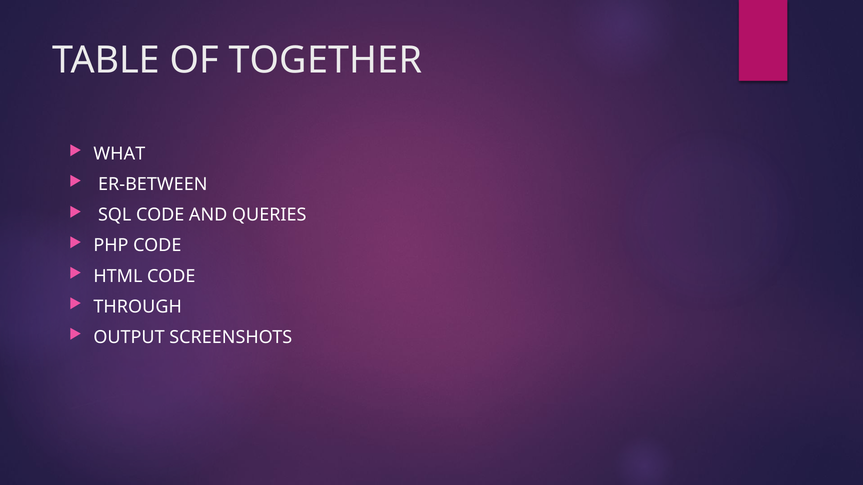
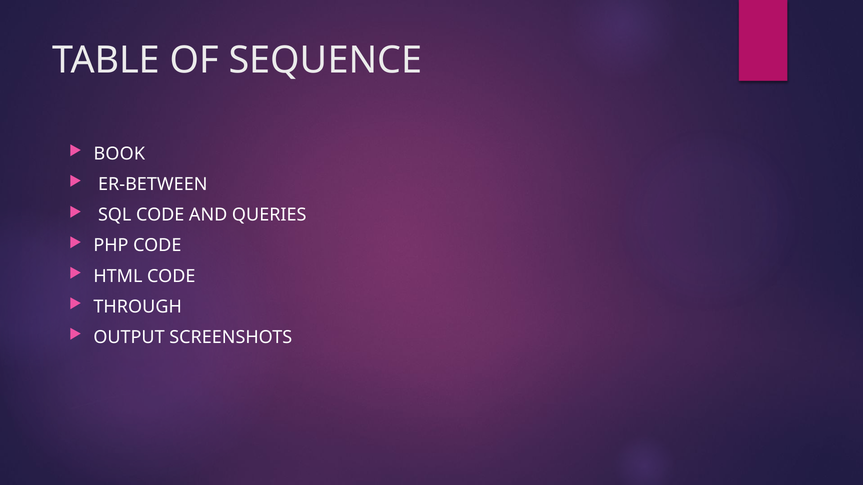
TOGETHER: TOGETHER -> SEQUENCE (325, 61)
WHAT: WHAT -> BOOK (119, 154)
